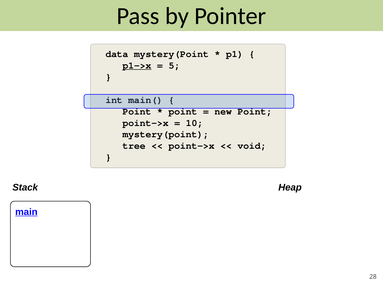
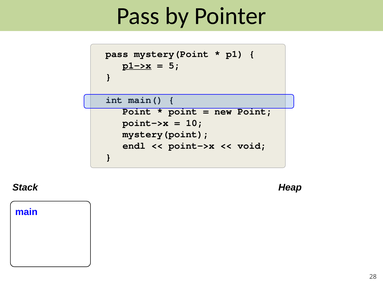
data: data -> pass (117, 54)
tree: tree -> endl (134, 146)
main underline: present -> none (26, 212)
